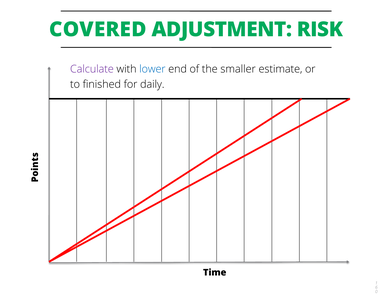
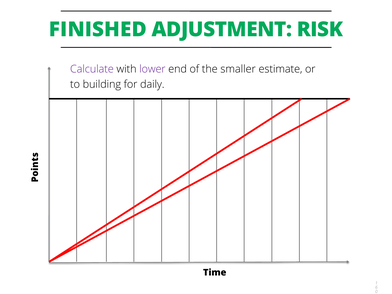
COVERED: COVERED -> FINISHED (98, 30)
lower colour: blue -> purple (152, 69)
finished: finished -> building (102, 84)
